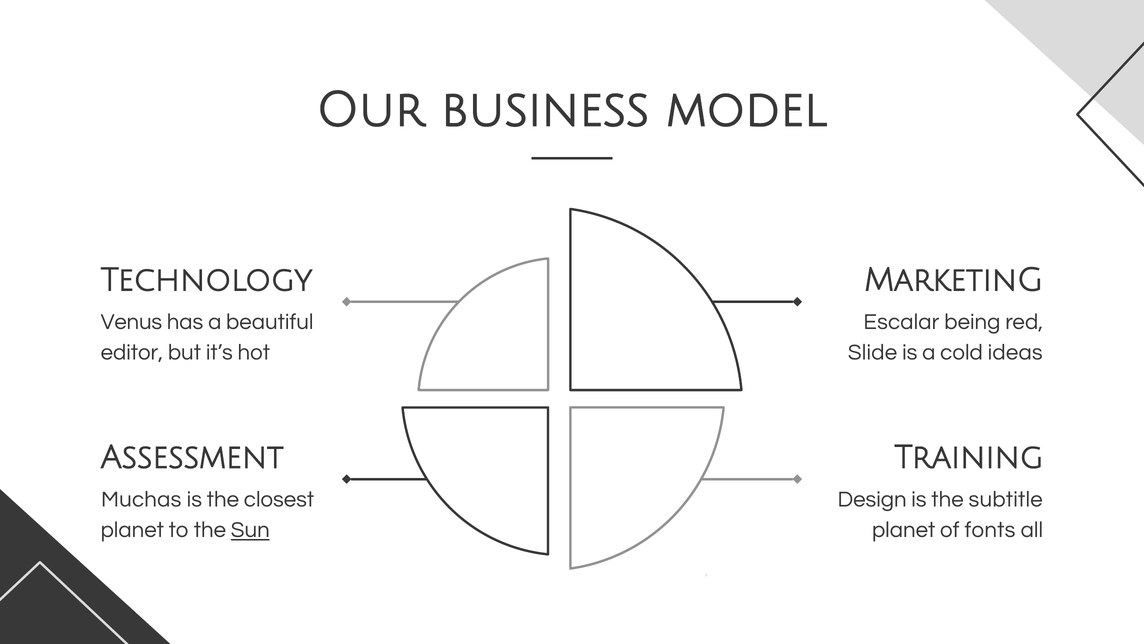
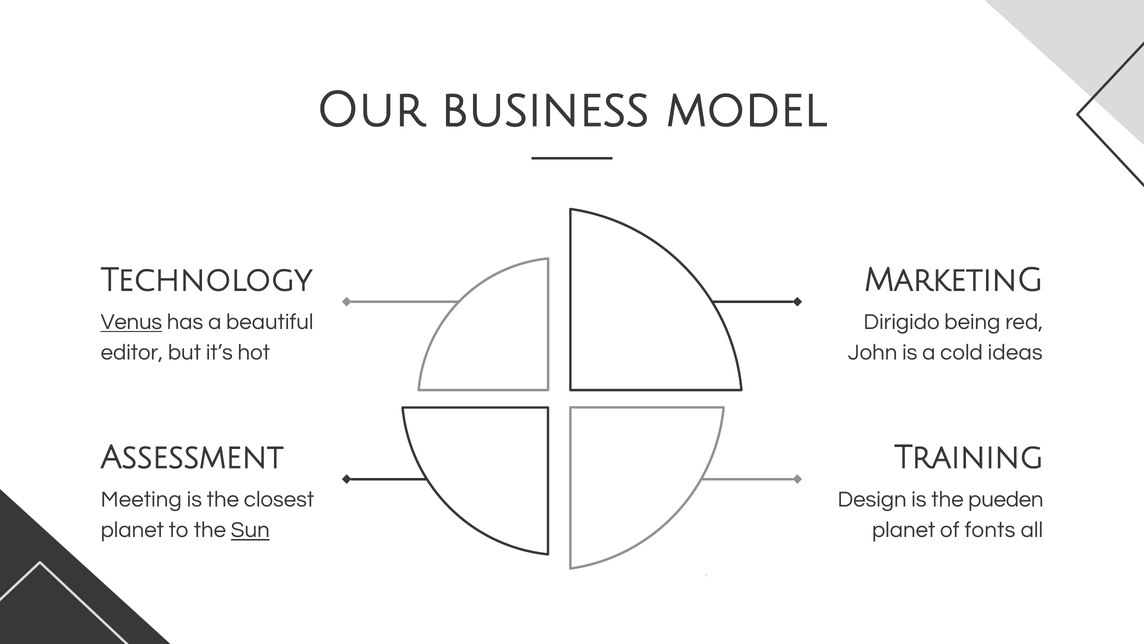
Venus underline: none -> present (131, 322)
Escalar: Escalar -> Dirigido (902, 322)
Slide: Slide -> John (873, 352)
Muchas: Muchas -> Meeting (141, 499)
subtitle: subtitle -> pueden (1006, 499)
